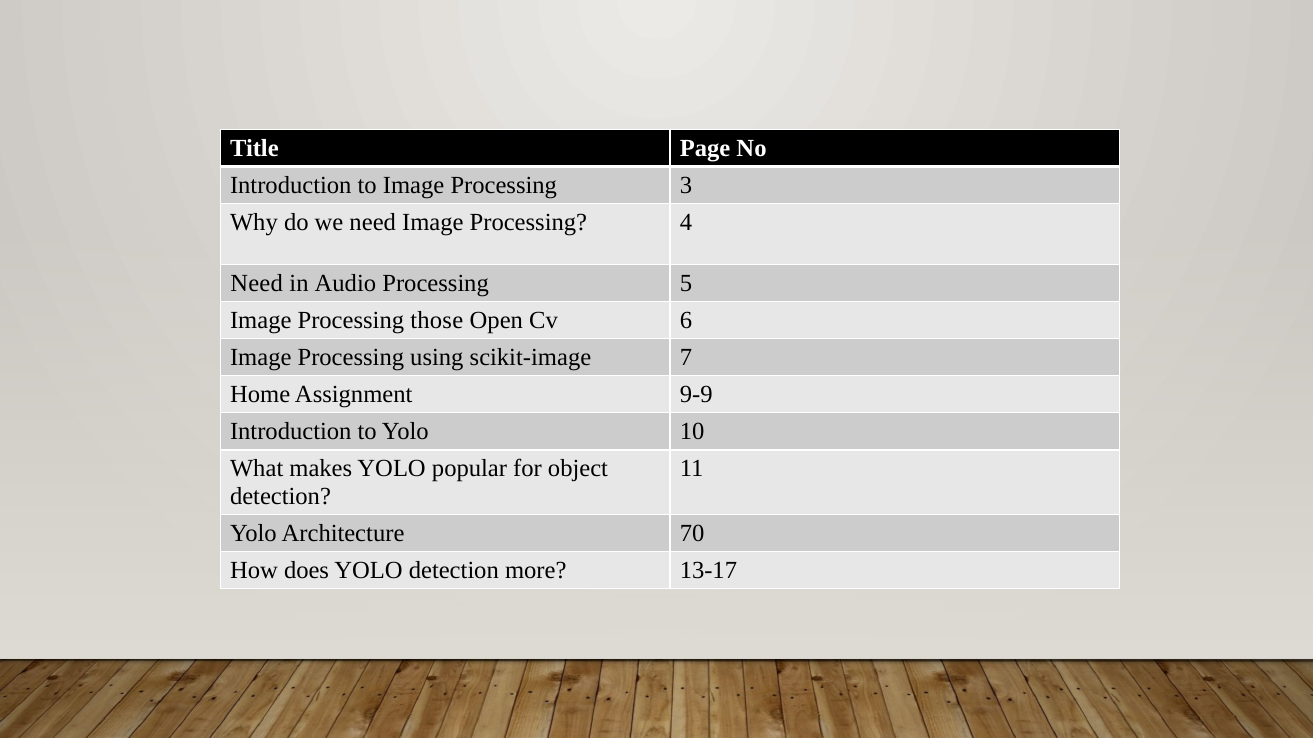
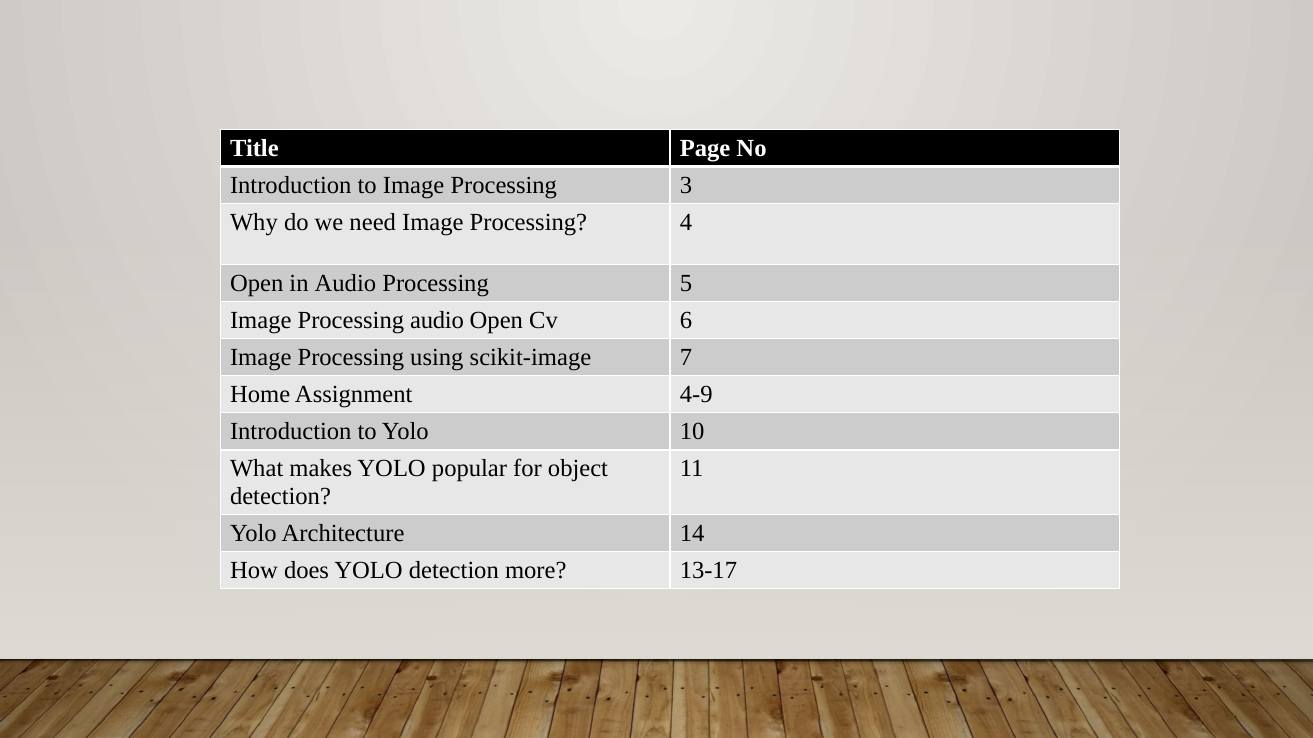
Need: Need -> Open (257, 283)
Processing those: those -> audio (437, 321)
9-9: 9-9 -> 4-9 (696, 395)
70: 70 -> 14 (692, 533)
